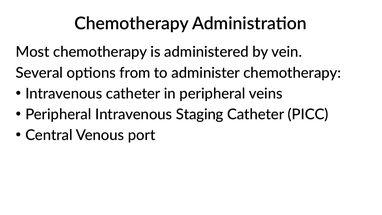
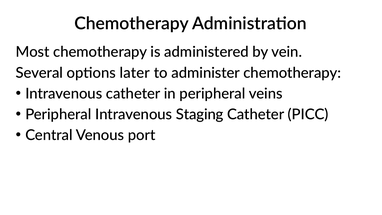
from: from -> later (135, 73)
